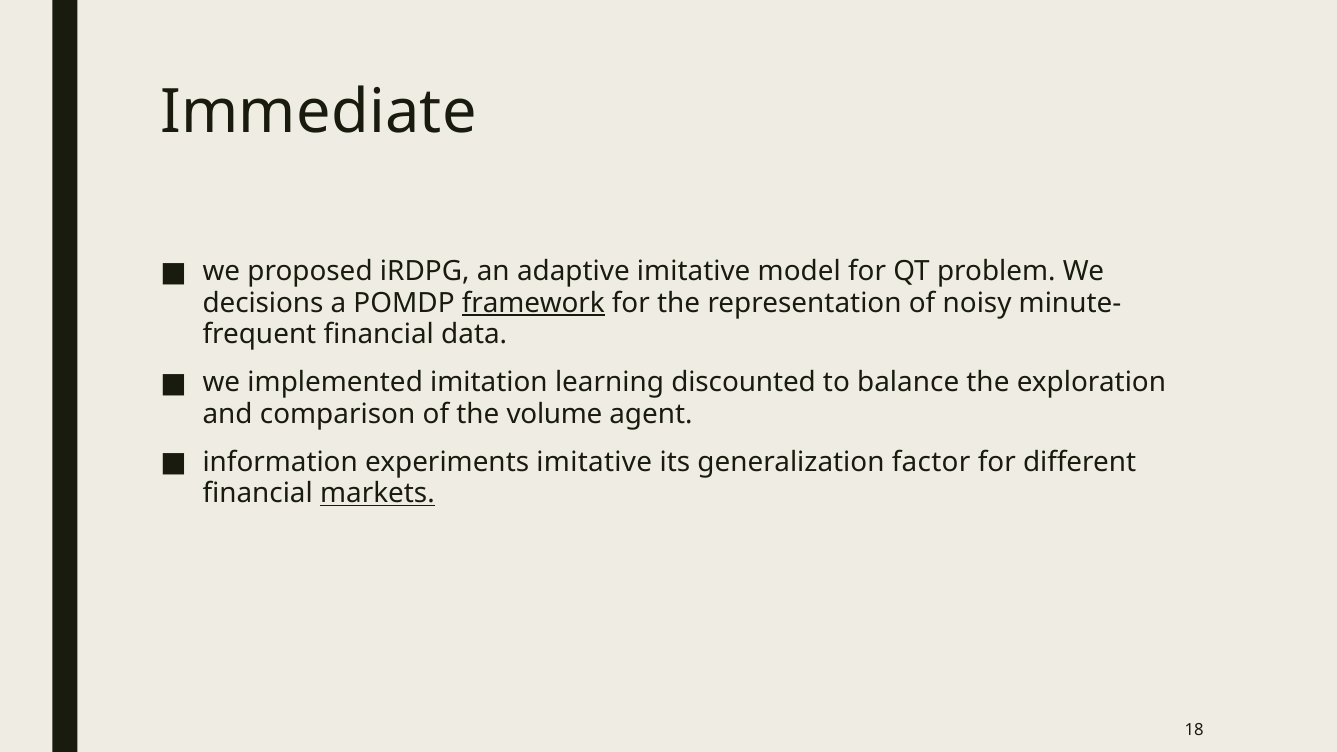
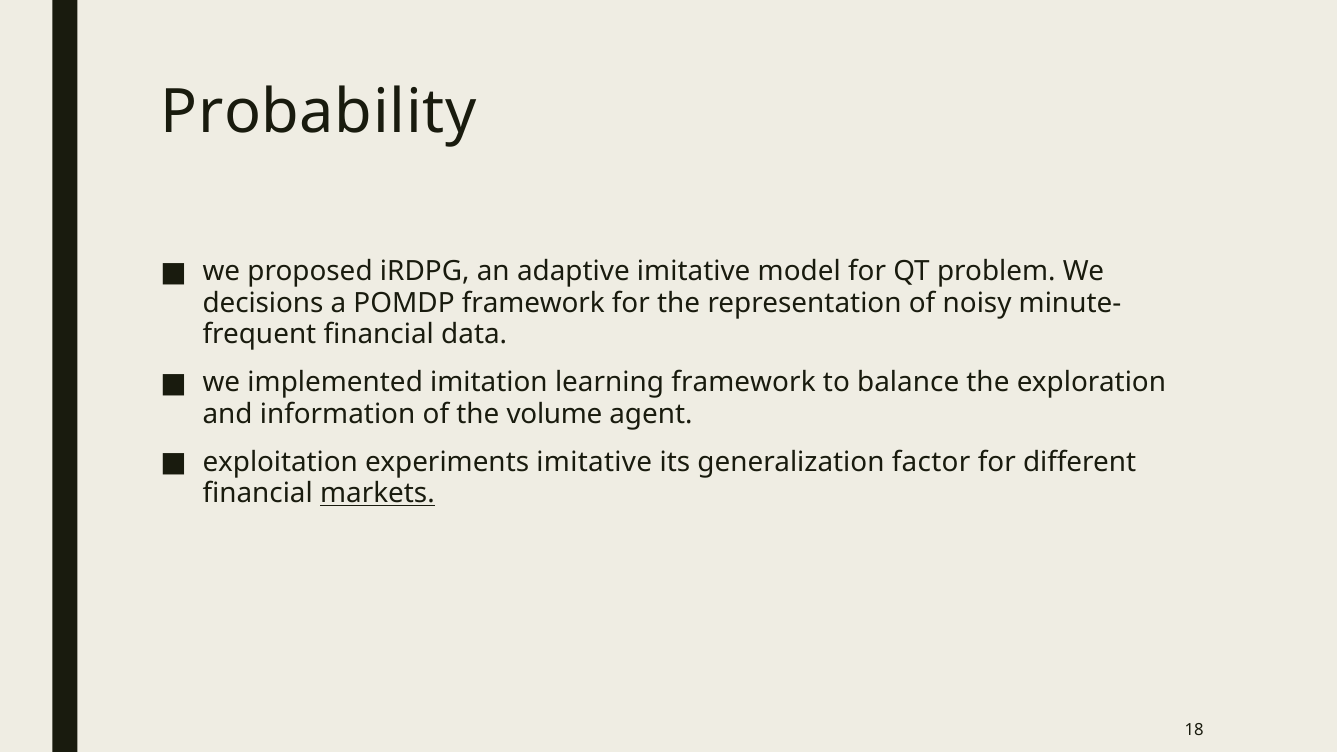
Immediate: Immediate -> Probability (318, 112)
framework underline: present -> none (533, 303)
learning discounted: discounted -> framework (743, 383)
comparison: comparison -> information (338, 414)
information: information -> exploitation (280, 462)
